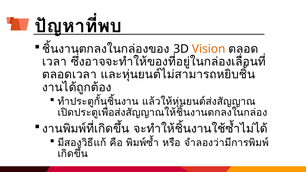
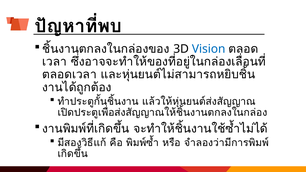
Vision colour: orange -> blue (209, 49)
